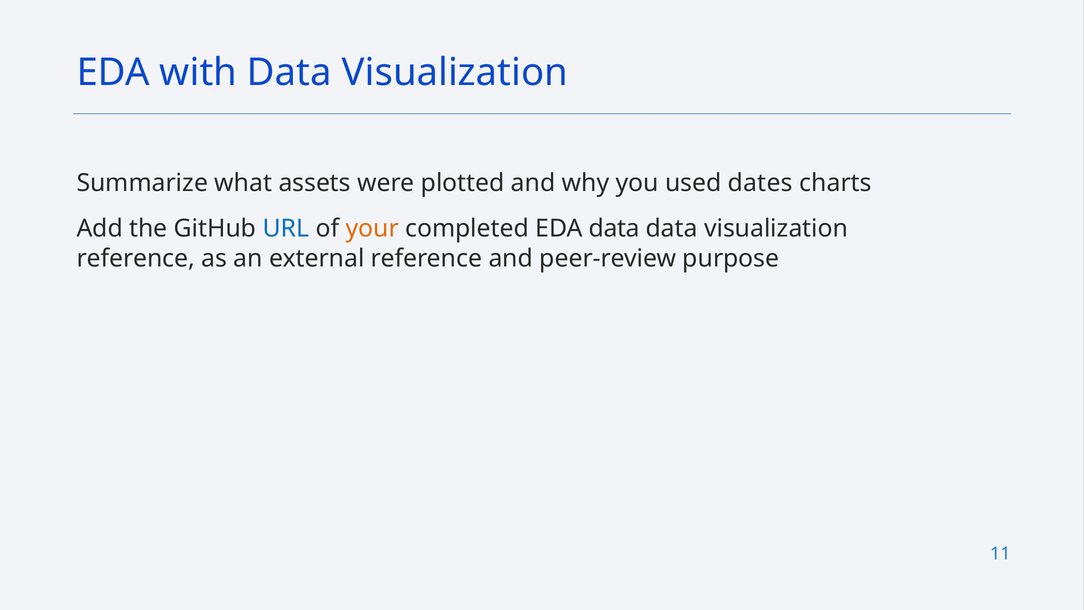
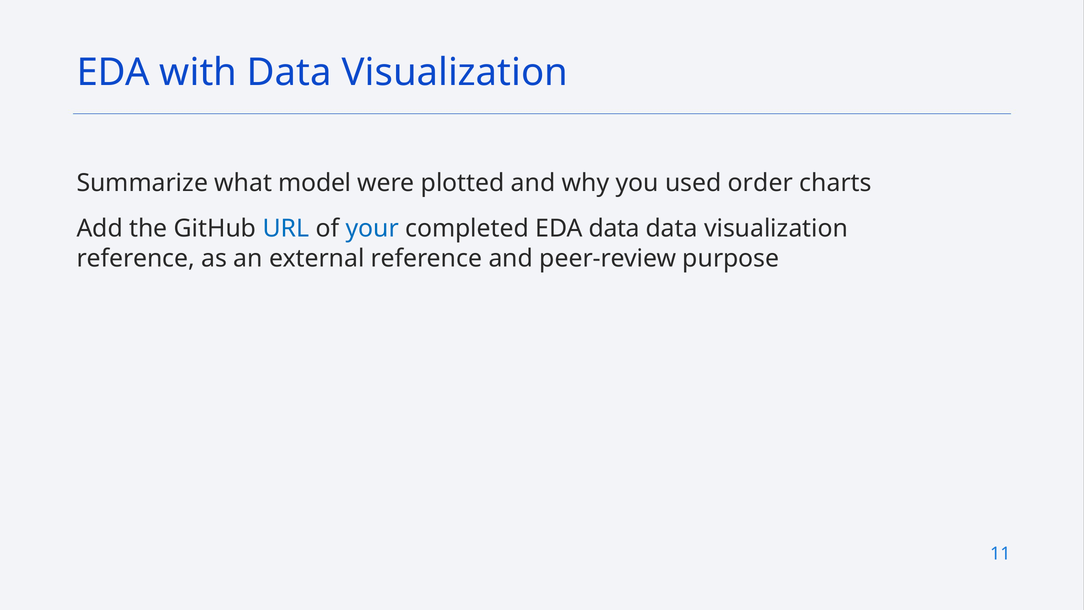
assets: assets -> model (315, 183)
dates: dates -> order (760, 183)
your colour: orange -> blue (372, 229)
